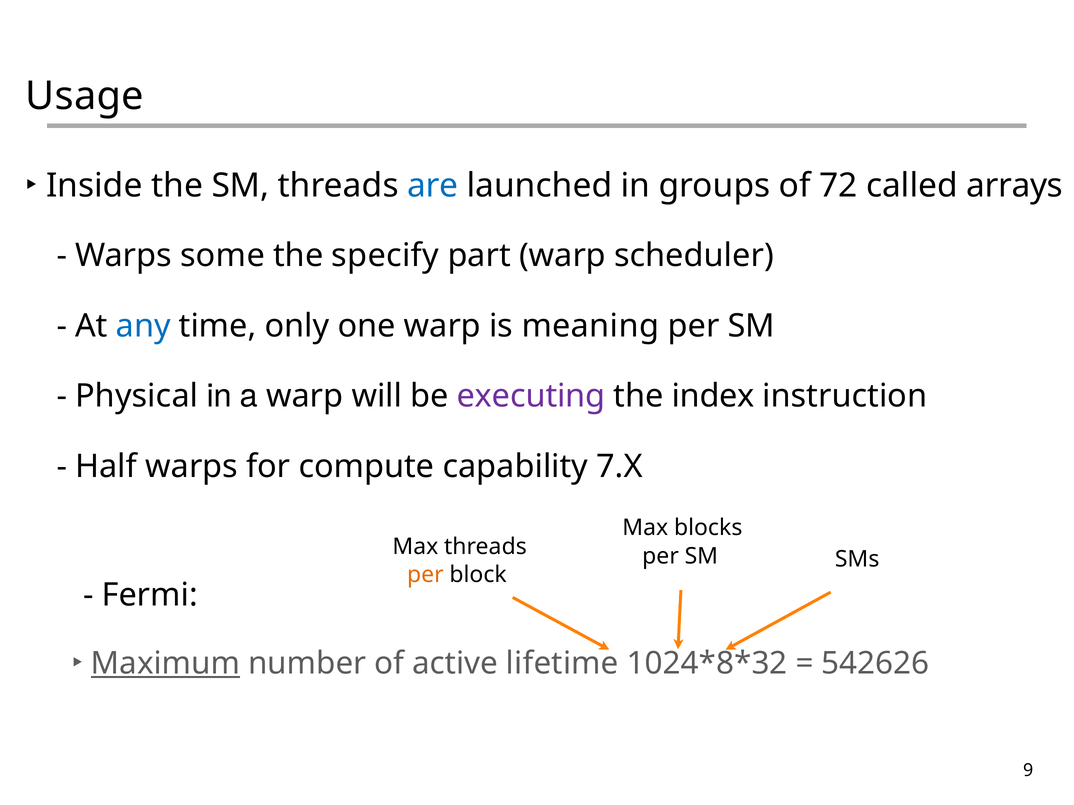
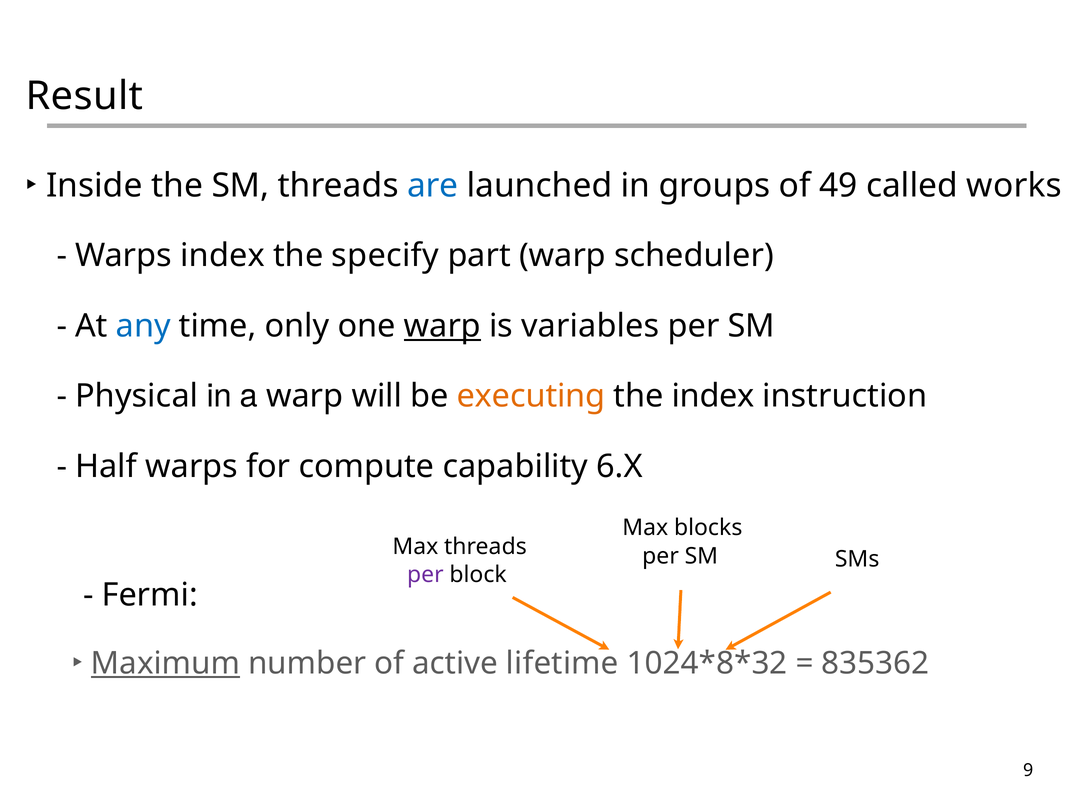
Usage: Usage -> Result (84, 96)
72: 72 -> 49 (838, 186)
arrays: arrays -> works (1014, 186)
Warps some: some -> index (223, 256)
warp underline: none -> present (442, 326)
meaning: meaning -> variables (590, 326)
executing colour: purple -> orange (531, 396)
7.X: 7.X -> 6.X (620, 467)
per colour: orange -> purple (425, 575)
542626: 542626 -> 835362 (875, 664)
